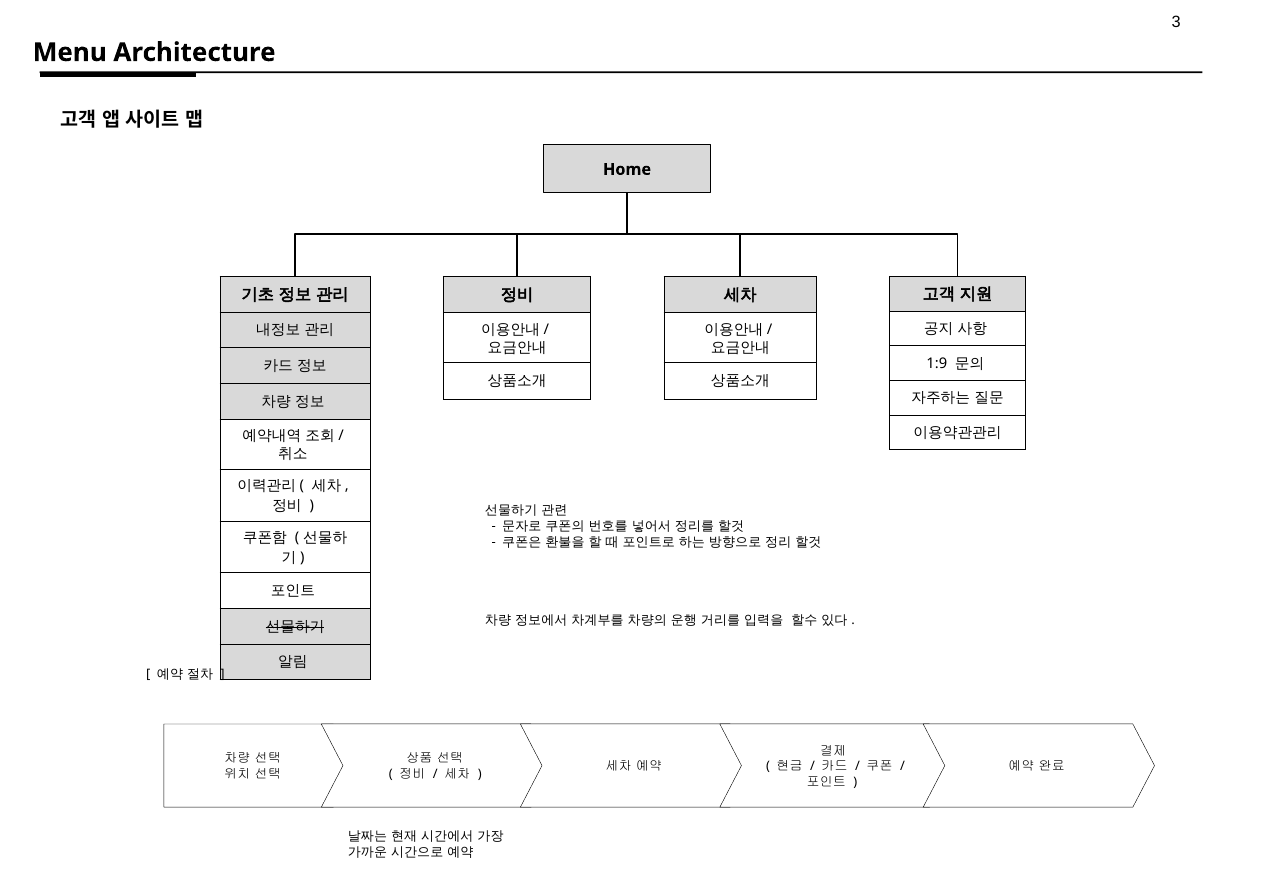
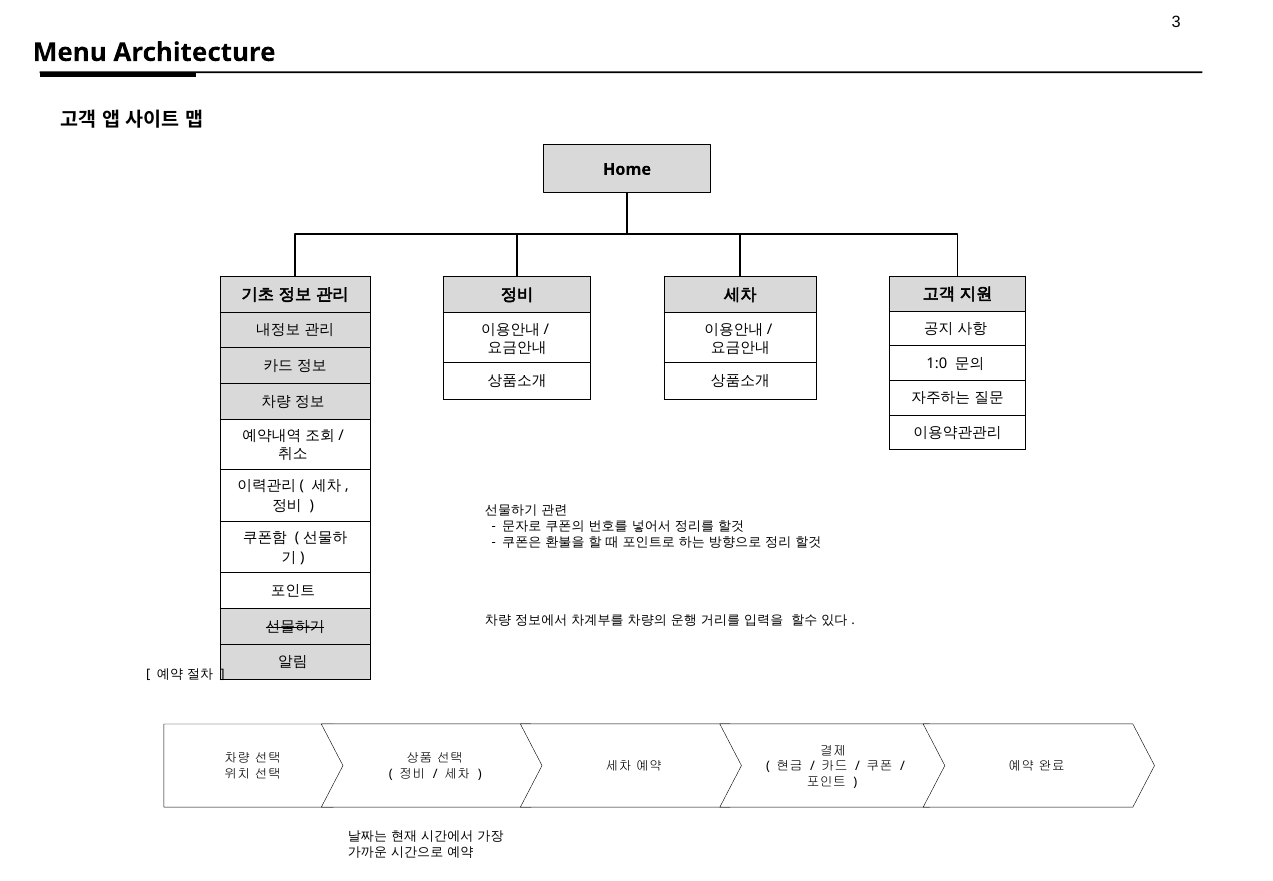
1:9: 1:9 -> 1:0 (937, 364)
